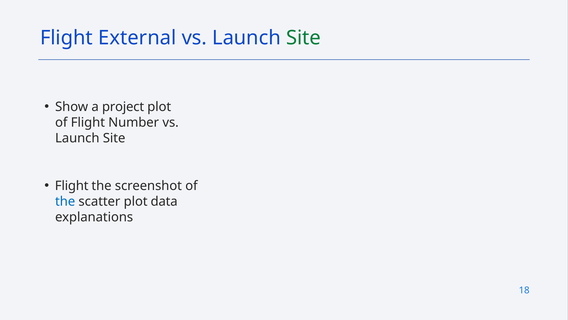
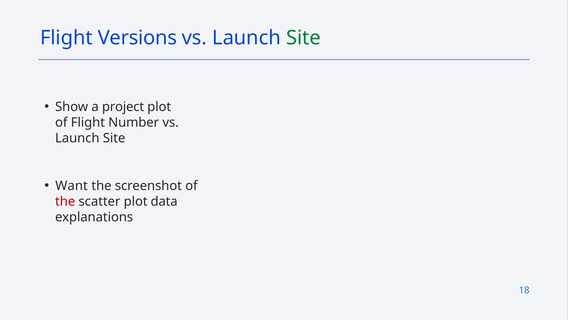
External: External -> Versions (137, 38)
Flight: Flight -> Want (72, 186)
the colour: blue -> red (65, 201)
